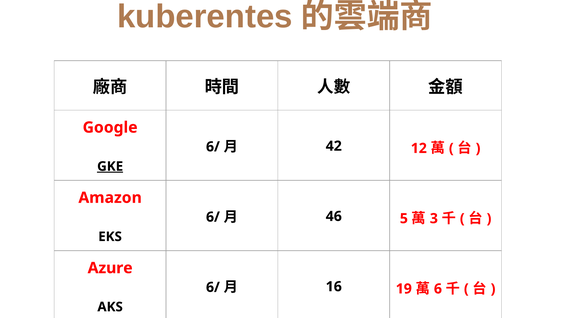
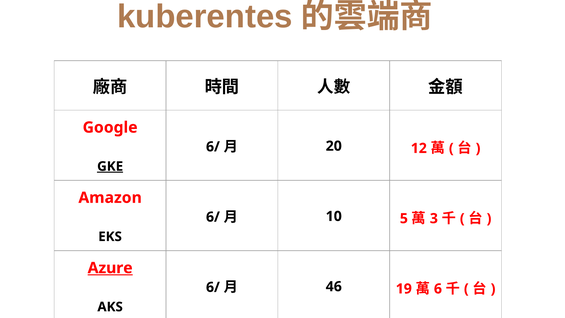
42: 42 -> 20 (334, 146)
46: 46 -> 10 (334, 216)
Azure underline: none -> present (110, 268)
16: 16 -> 46 (334, 286)
